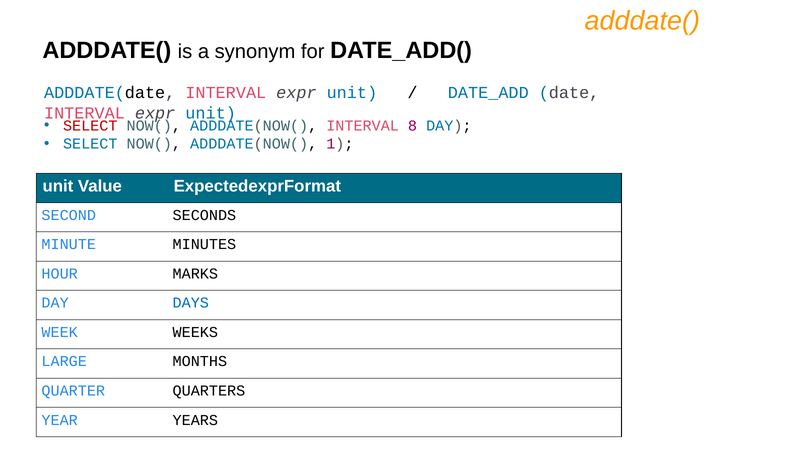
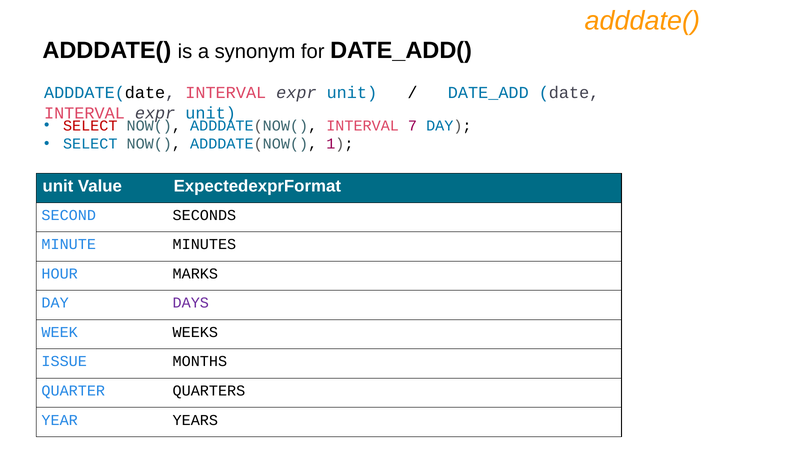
8: 8 -> 7 (413, 126)
DAYS colour: blue -> purple (191, 303)
LARGE: LARGE -> ISSUE (64, 361)
